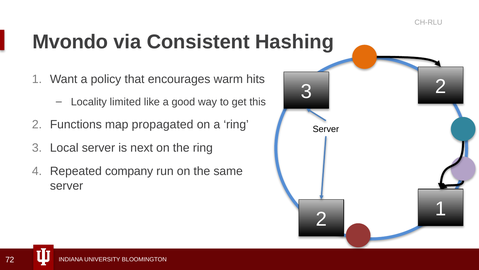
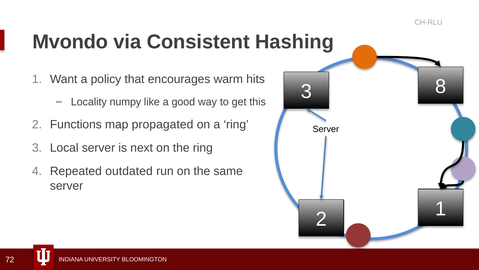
3 2: 2 -> 8 (441, 86)
limited: limited -> numpy (125, 102)
company: company -> outdated (129, 171)
